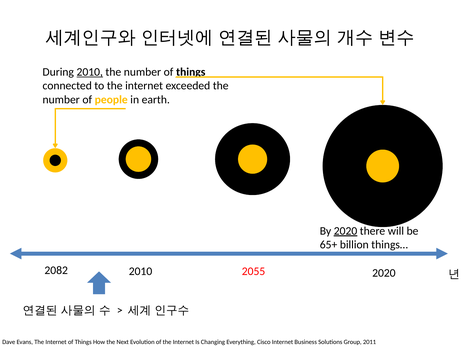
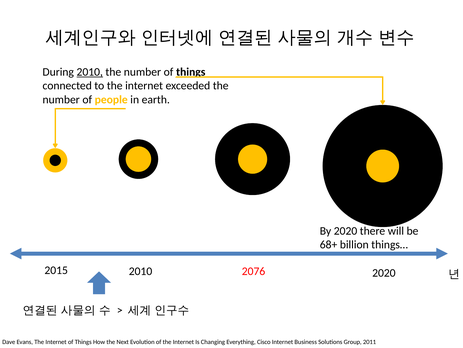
2020 underline: present -> none (345, 230)
65+: 65+ -> 68+ (329, 244)
2082: 2082 -> 2015 (56, 270)
2055: 2055 -> 2076 (254, 271)
